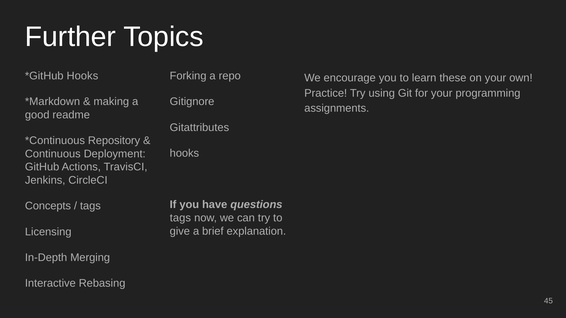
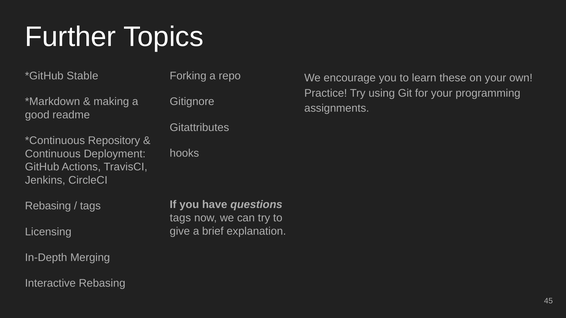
Hooks: Hooks -> Stable (82, 76)
Concepts: Concepts -> Rebasing (48, 206)
